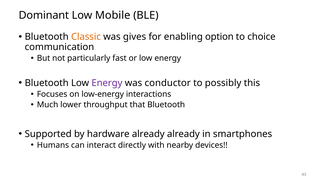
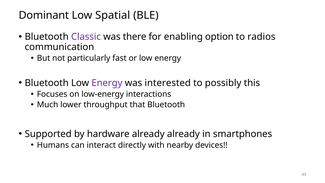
Mobile: Mobile -> Spatial (113, 15)
Classic colour: orange -> purple (86, 37)
gives: gives -> there (135, 37)
choice: choice -> radios (261, 37)
conductor: conductor -> interested (168, 83)
